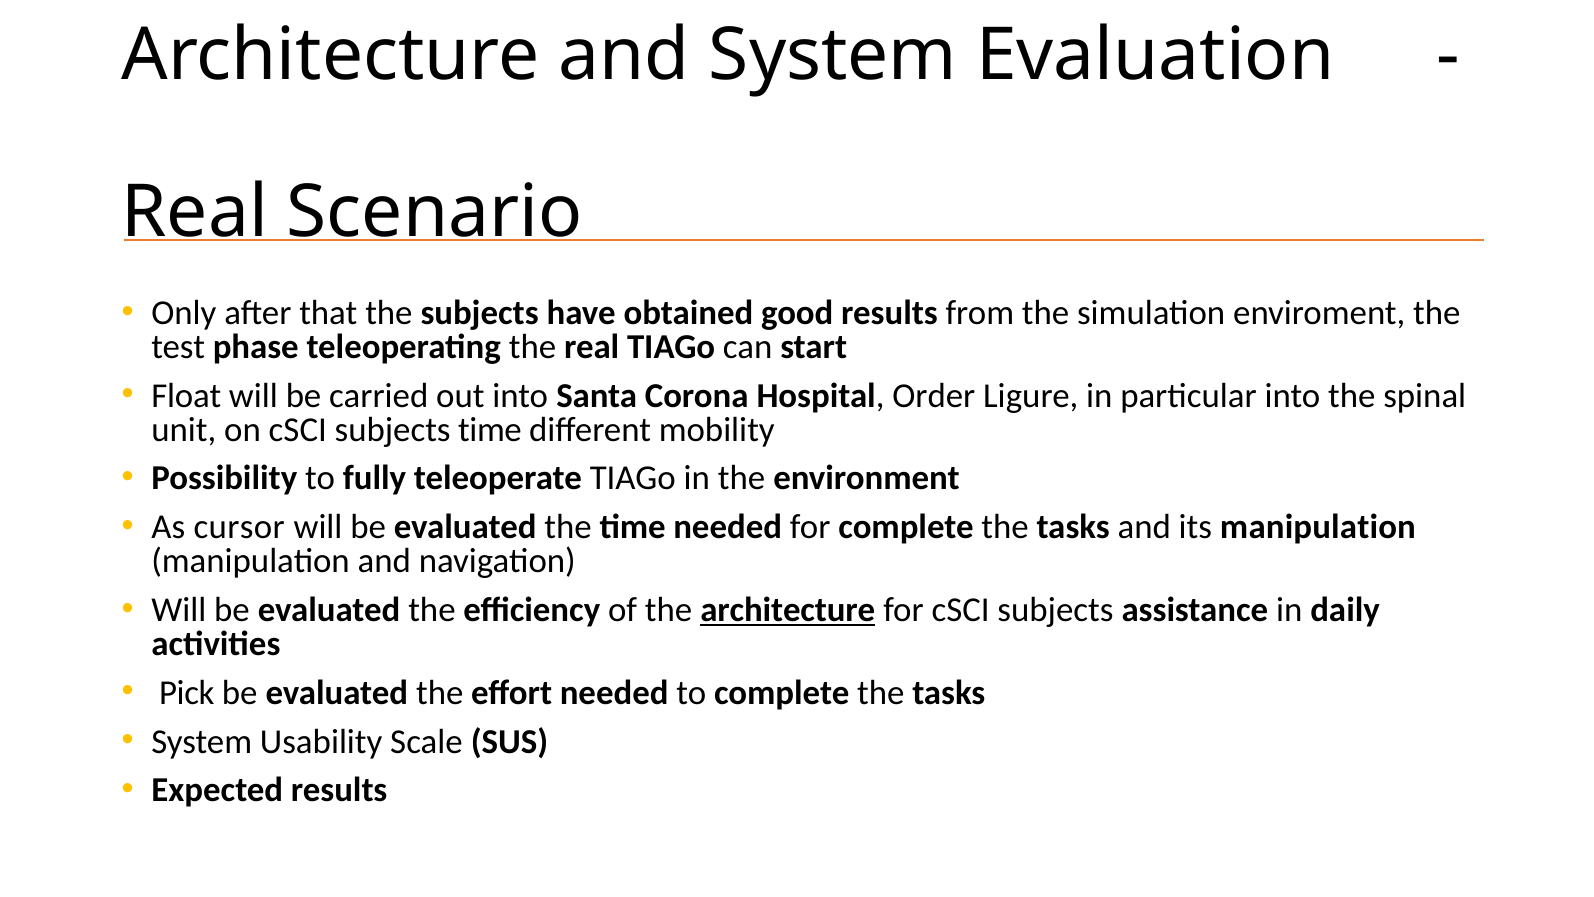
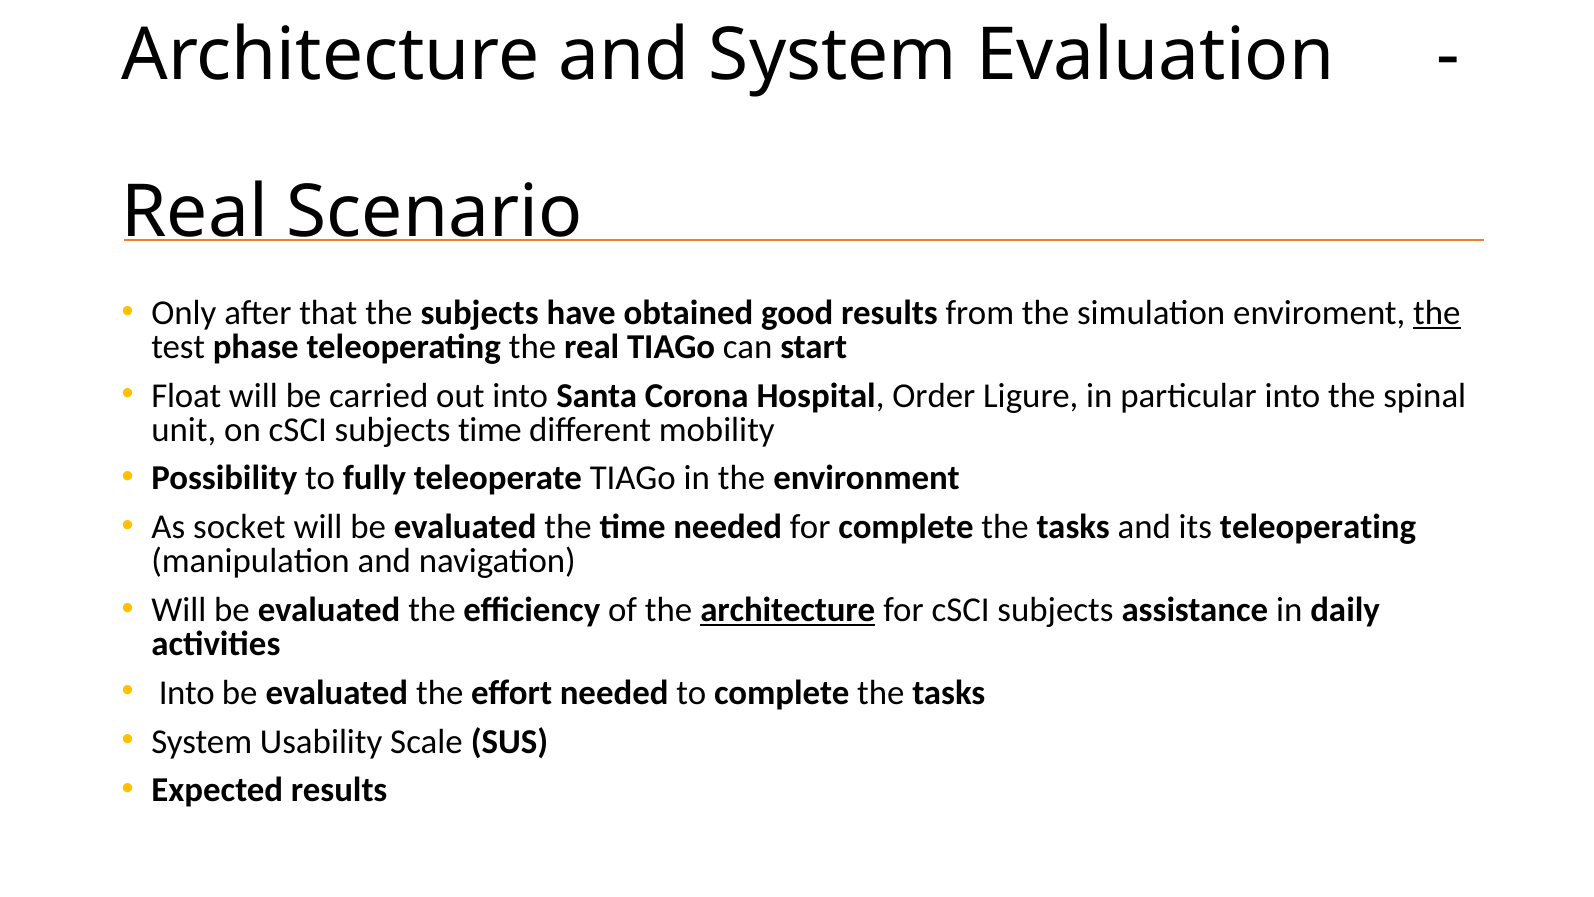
the underline: none -> present (1437, 313)
cursor: cursor -> socket (239, 527)
its manipulation: manipulation -> teleoperating (1318, 527)
Pick: Pick -> Into (187, 692)
